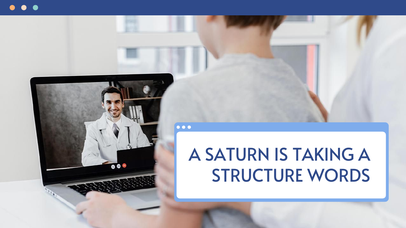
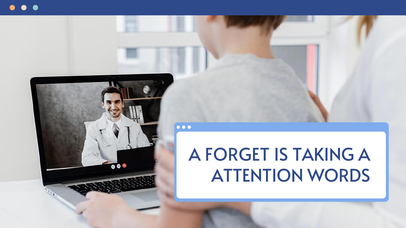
SATURN: SATURN -> FORGET (237, 155)
STRUCTURE: STRUCTURE -> ATTENTION (257, 176)
